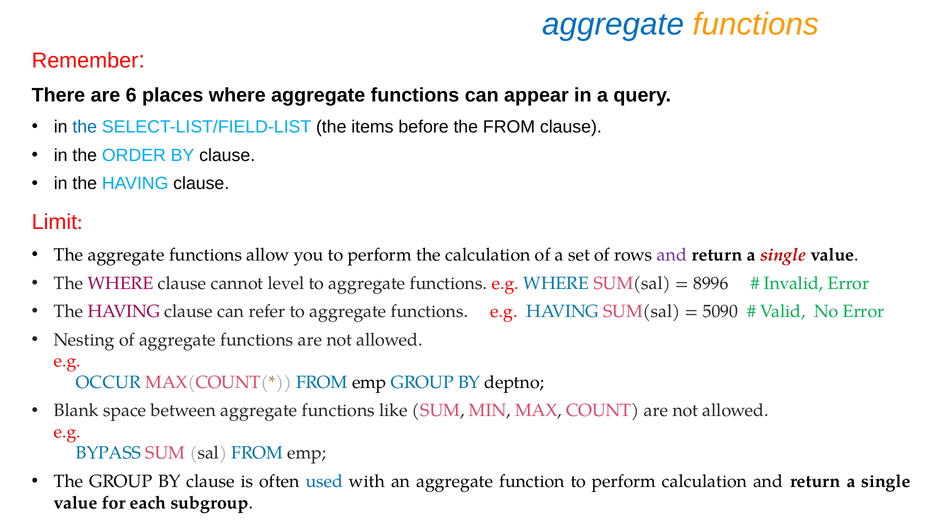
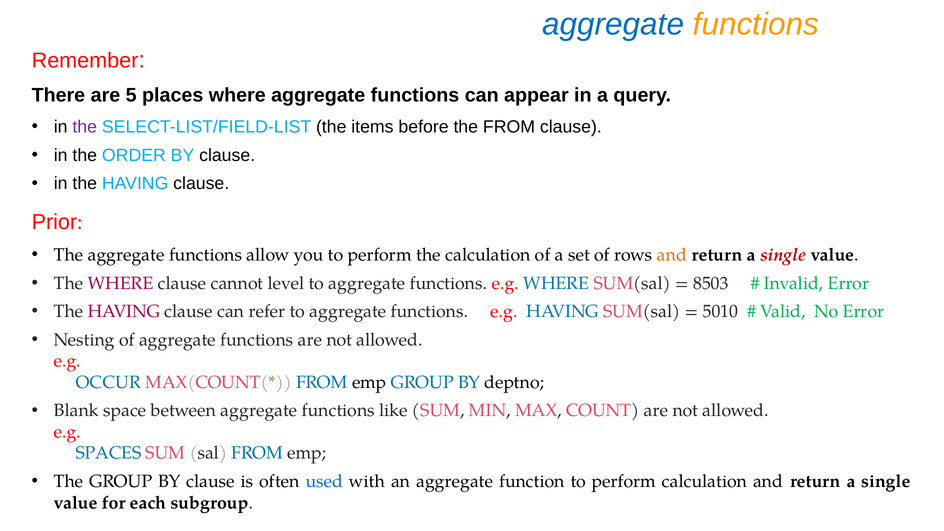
6: 6 -> 5 (131, 95)
the colour: blue -> purple (85, 127)
Limit: Limit -> Prior (54, 222)
and colour: purple -> orange (672, 255)
8996: 8996 -> 8503 (711, 283)
5090: 5090 -> 5010 (720, 312)
BYPASS: BYPASS -> SPACES (109, 453)
